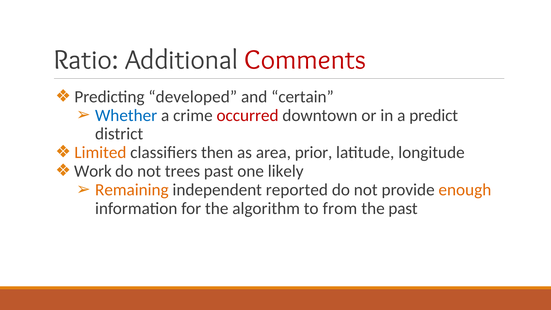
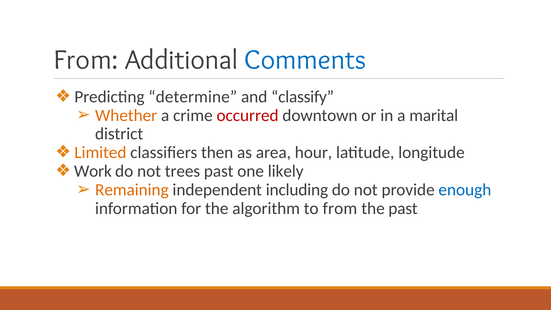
Ratio: Ratio -> From (86, 60)
Comments colour: red -> blue (305, 60)
developed: developed -> determine (193, 97)
certain: certain -> classify (303, 97)
Whether colour: blue -> orange (126, 115)
predict: predict -> marital (434, 115)
prior: prior -> hour (314, 153)
reported: reported -> including (297, 190)
enough colour: orange -> blue (465, 190)
